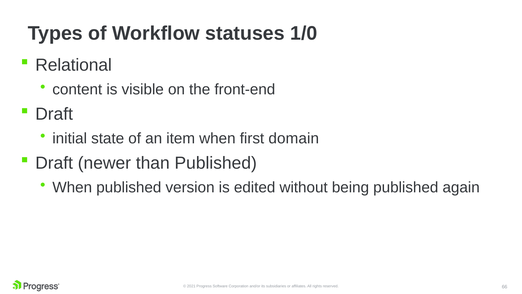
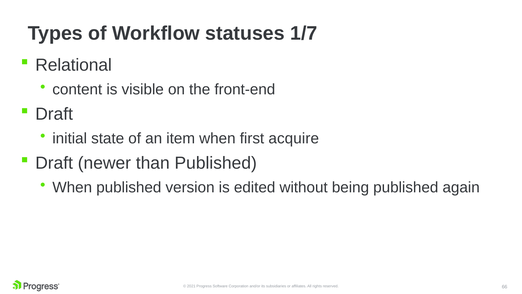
1/0: 1/0 -> 1/7 (304, 33)
domain: domain -> acquire (294, 138)
